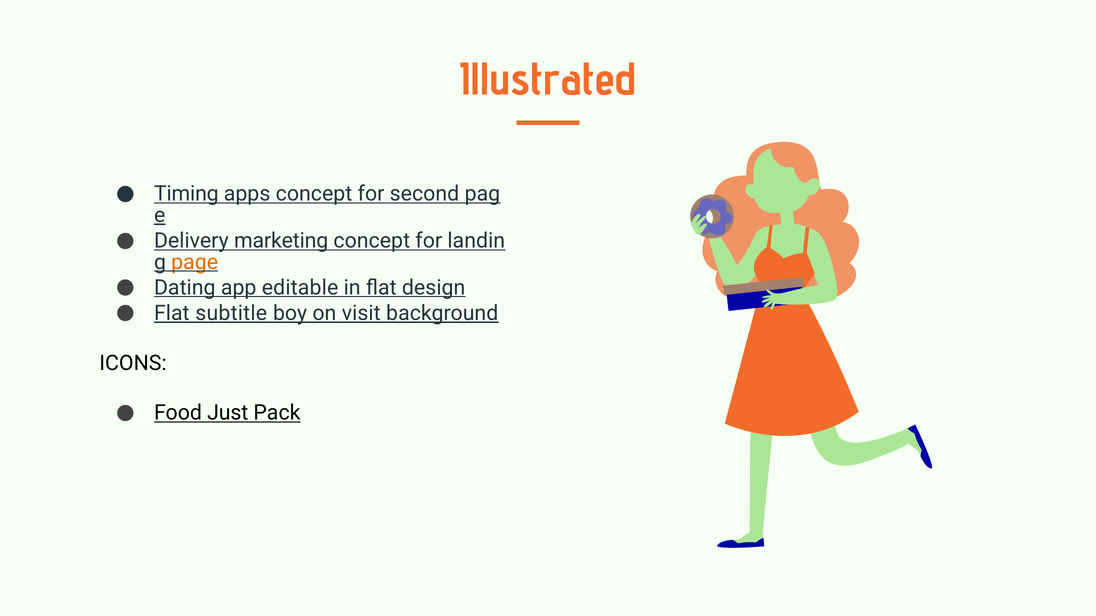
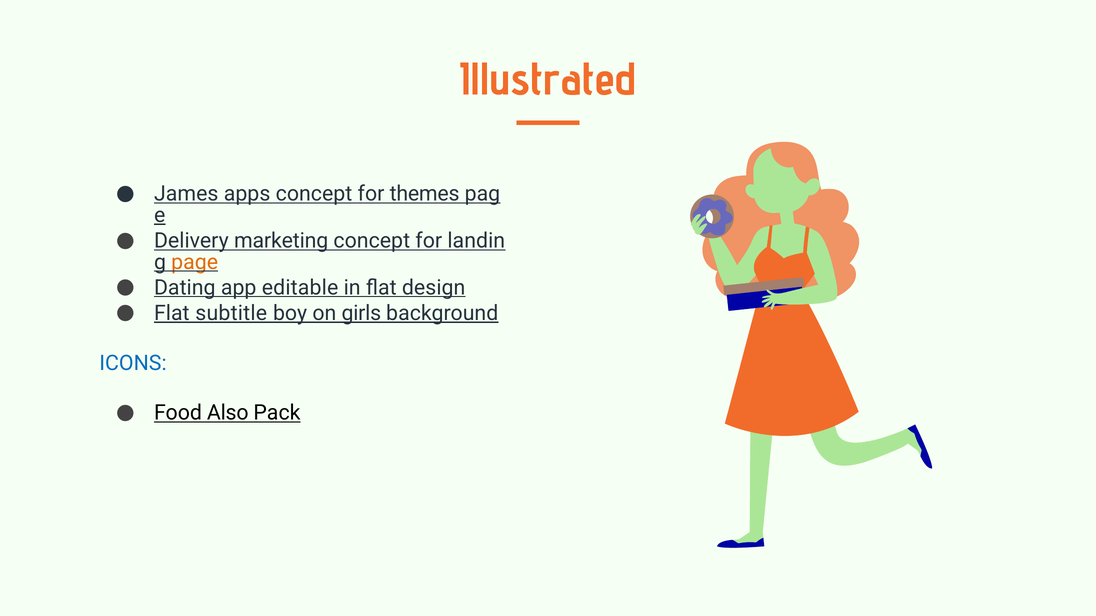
Timing: Timing -> James (186, 194)
second: second -> themes (425, 194)
visit: visit -> girls (361, 313)
ICONS colour: black -> blue (133, 363)
Just: Just -> Also (228, 413)
